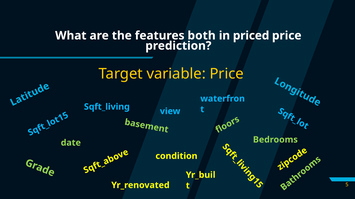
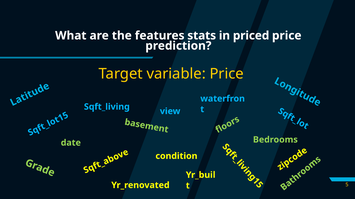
both: both -> stats (202, 36)
